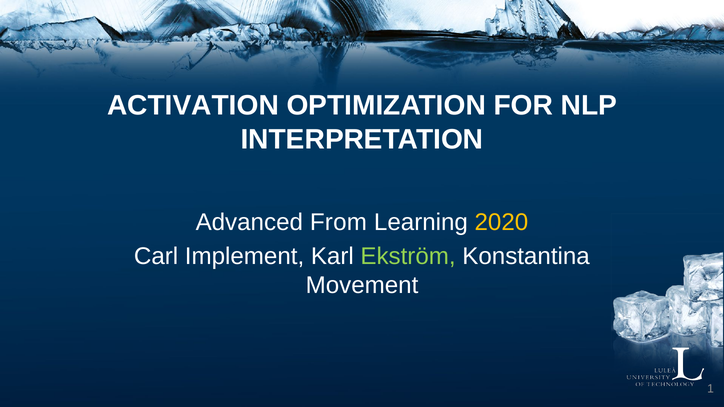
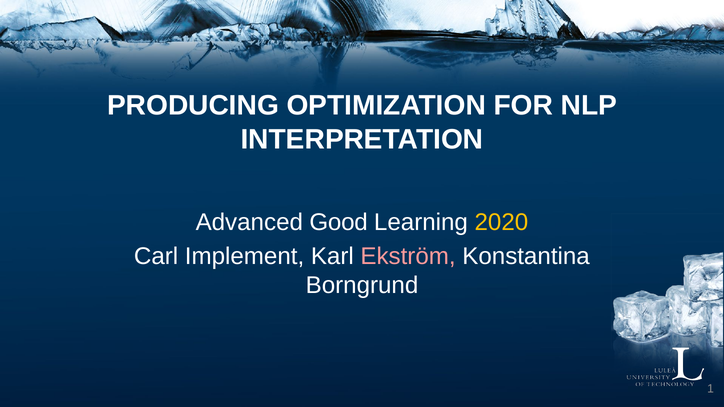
ACTIVATION: ACTIVATION -> PRODUCING (193, 106)
From: From -> Good (339, 223)
Ekström colour: light green -> pink (408, 256)
Movement: Movement -> Borngrund (362, 285)
